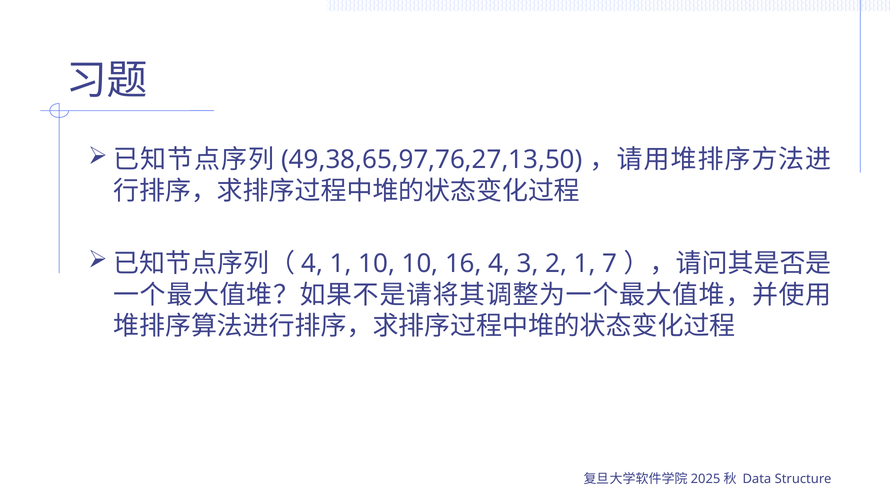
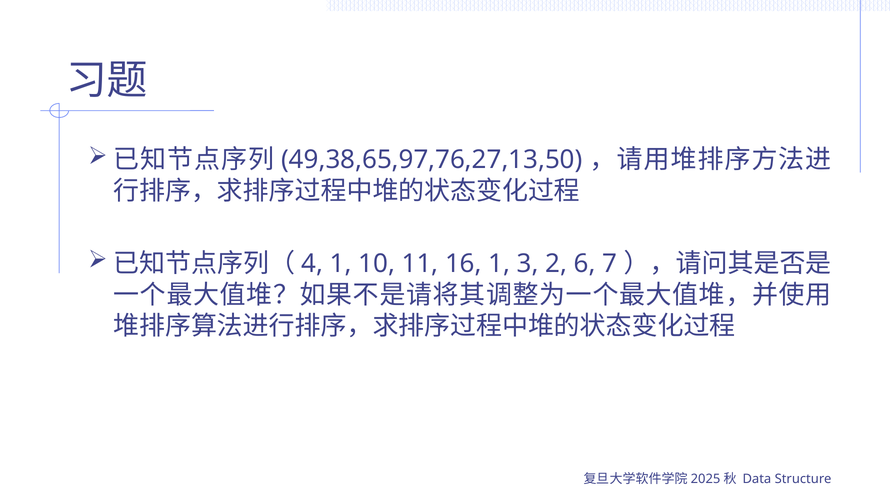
10 10: 10 -> 11 (420, 264)
16 4: 4 -> 1 (499, 264)
2 1: 1 -> 6 (585, 264)
